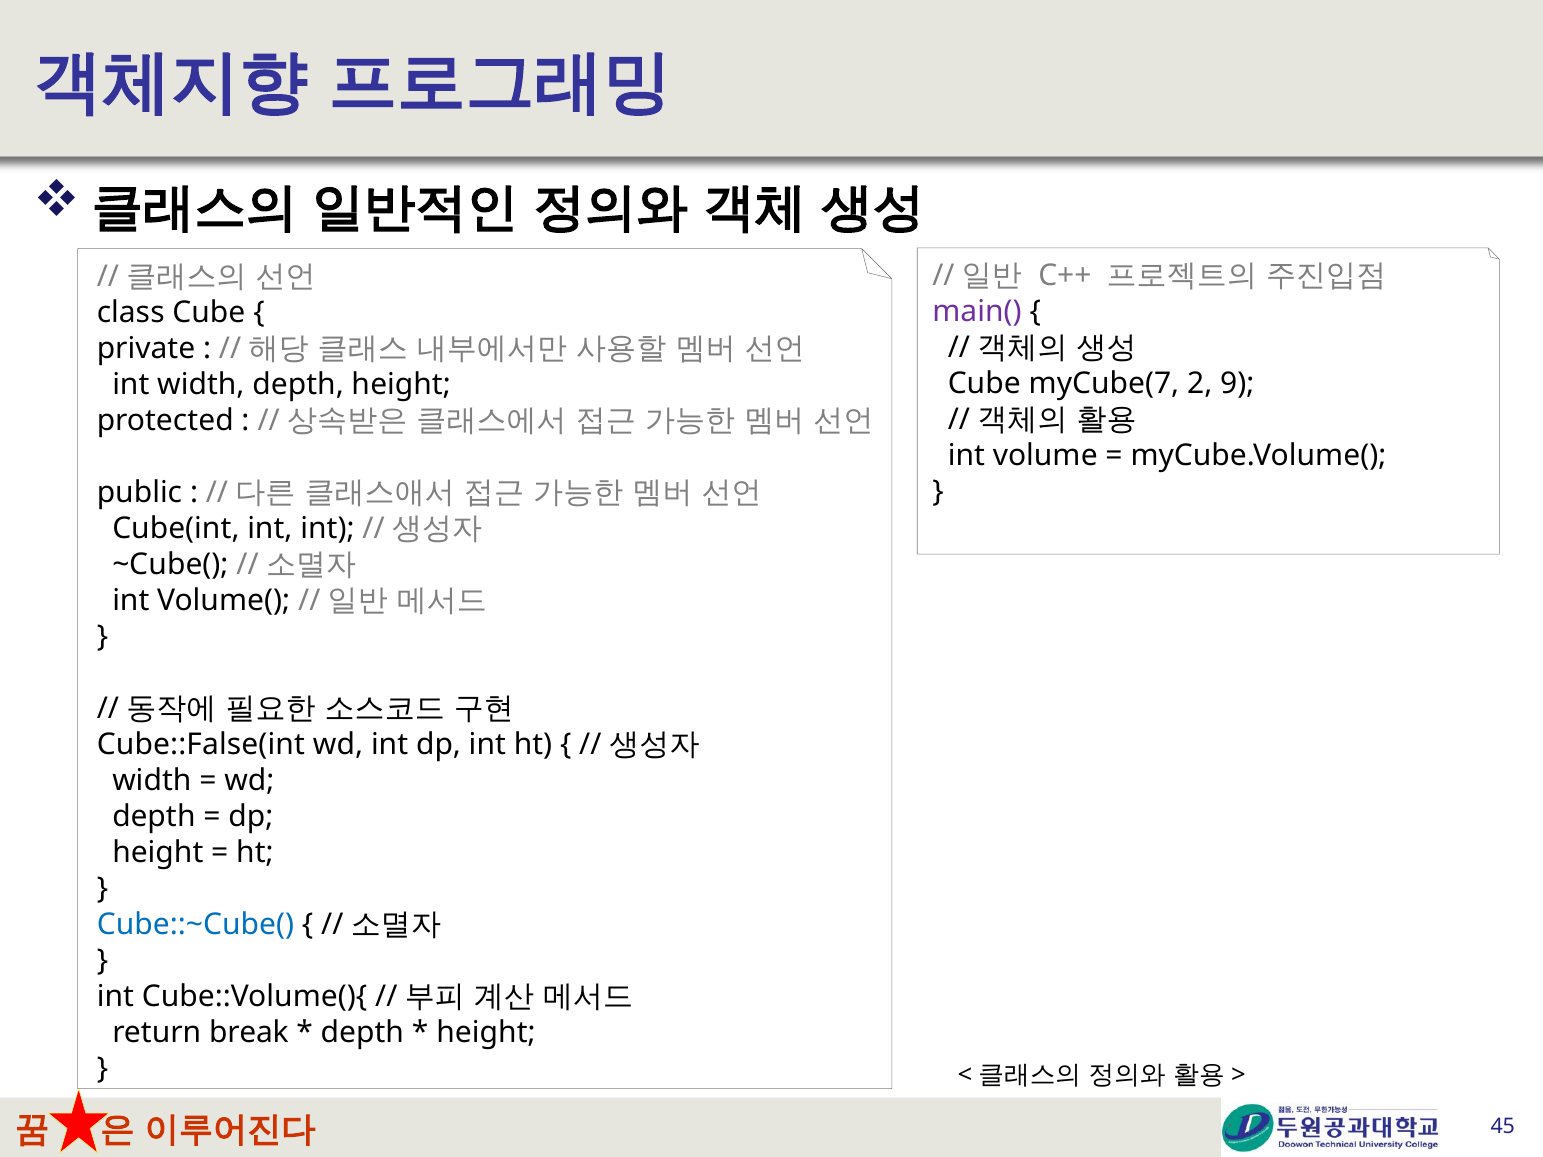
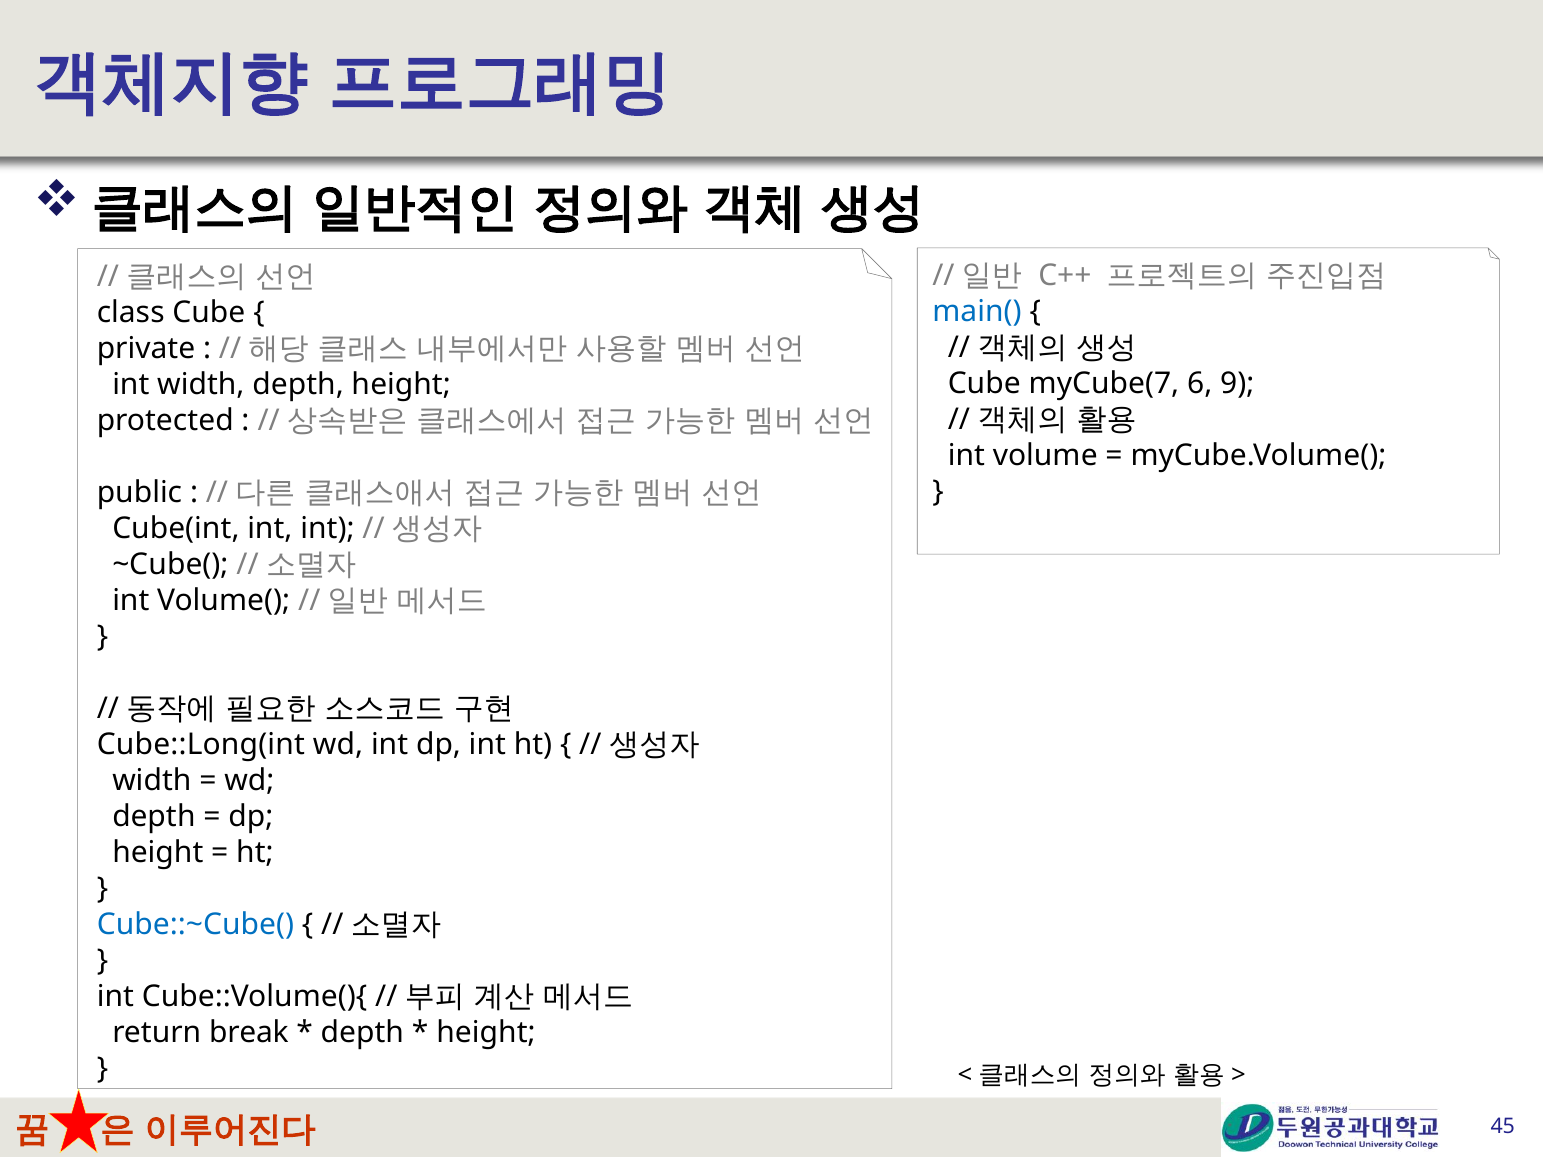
main( colour: purple -> blue (977, 312)
2: 2 -> 6 (1200, 384)
Cube::False(int: Cube::False(int -> Cube::Long(int (201, 745)
